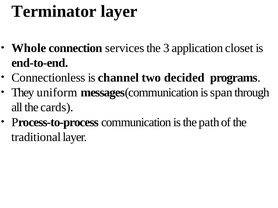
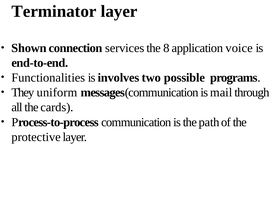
Whole: Whole -> Shown (29, 48)
3: 3 -> 8 (166, 48)
closet: closet -> voice (239, 48)
Connectionless: Connectionless -> Functionalities (48, 78)
channel: channel -> involves (118, 78)
decided: decided -> possible (184, 78)
span: span -> mail (221, 93)
traditional: traditional -> protective (36, 137)
